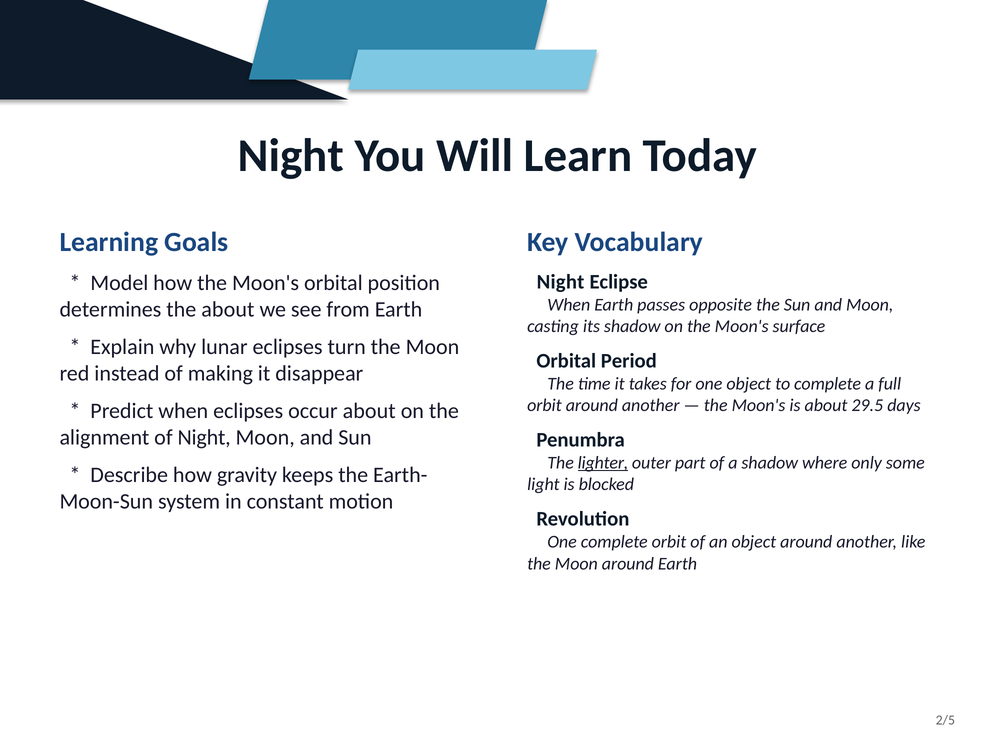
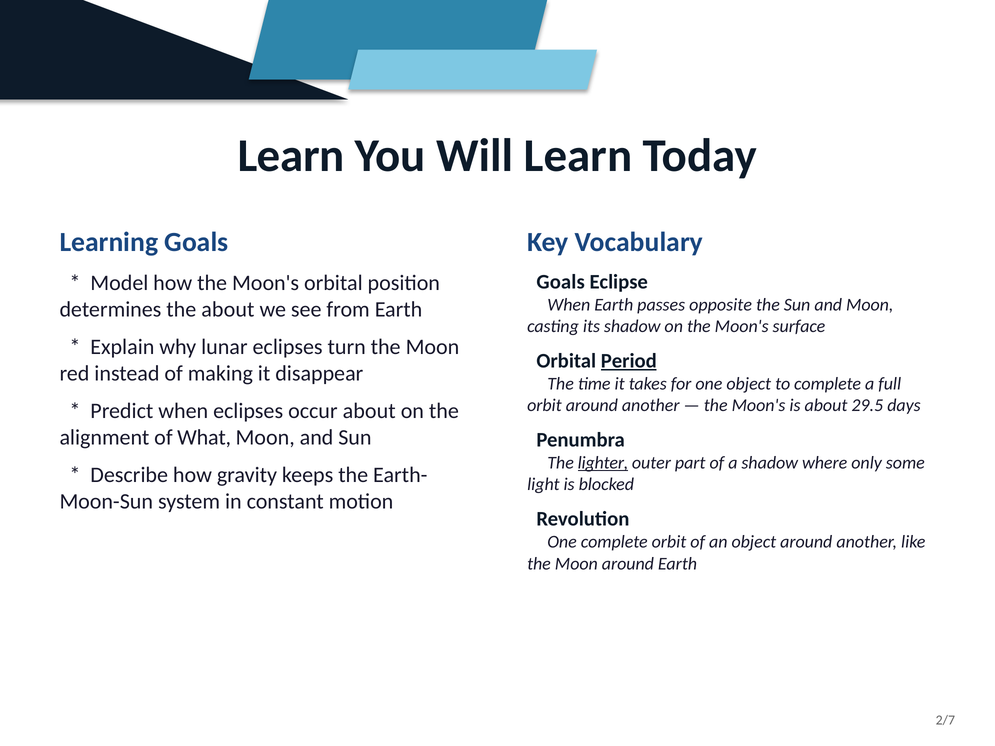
Night: Night -> Learn (291, 156)
Night: Night -> Goals (561, 282)
Period underline: none -> present (629, 361)
of Night: Night -> What (204, 438)
2/5: 2/5 -> 2/7 (945, 721)
